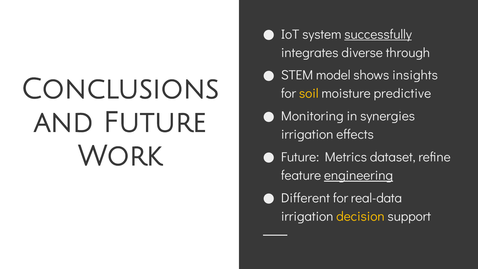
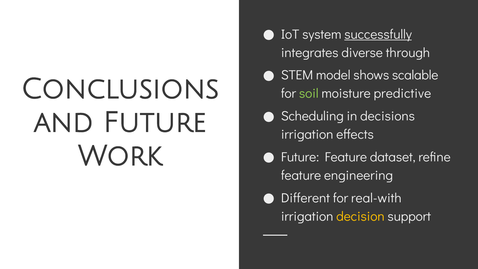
insights: insights -> scalable (415, 75)
soil colour: yellow -> light green (309, 94)
Monitoring: Monitoring -> Scheduling (312, 116)
synergies: synergies -> decisions (388, 116)
Future Metrics: Metrics -> Feature (346, 157)
engineering underline: present -> none (359, 175)
real-data: real-data -> real-with (376, 198)
